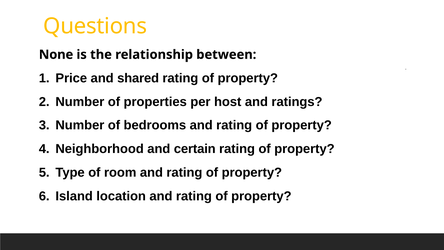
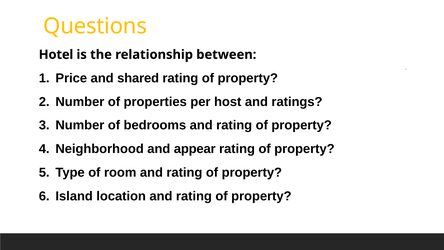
None: None -> Hotel (56, 55)
certain: certain -> appear (195, 149)
